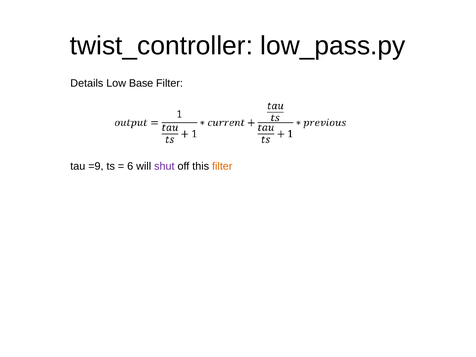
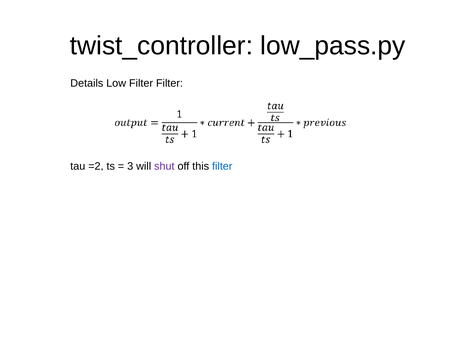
Low Base: Base -> Filter (141, 83)
=9: =9 -> =2 (96, 166)
6: 6 -> 3 (130, 166)
filter colour: orange -> blue (222, 166)
